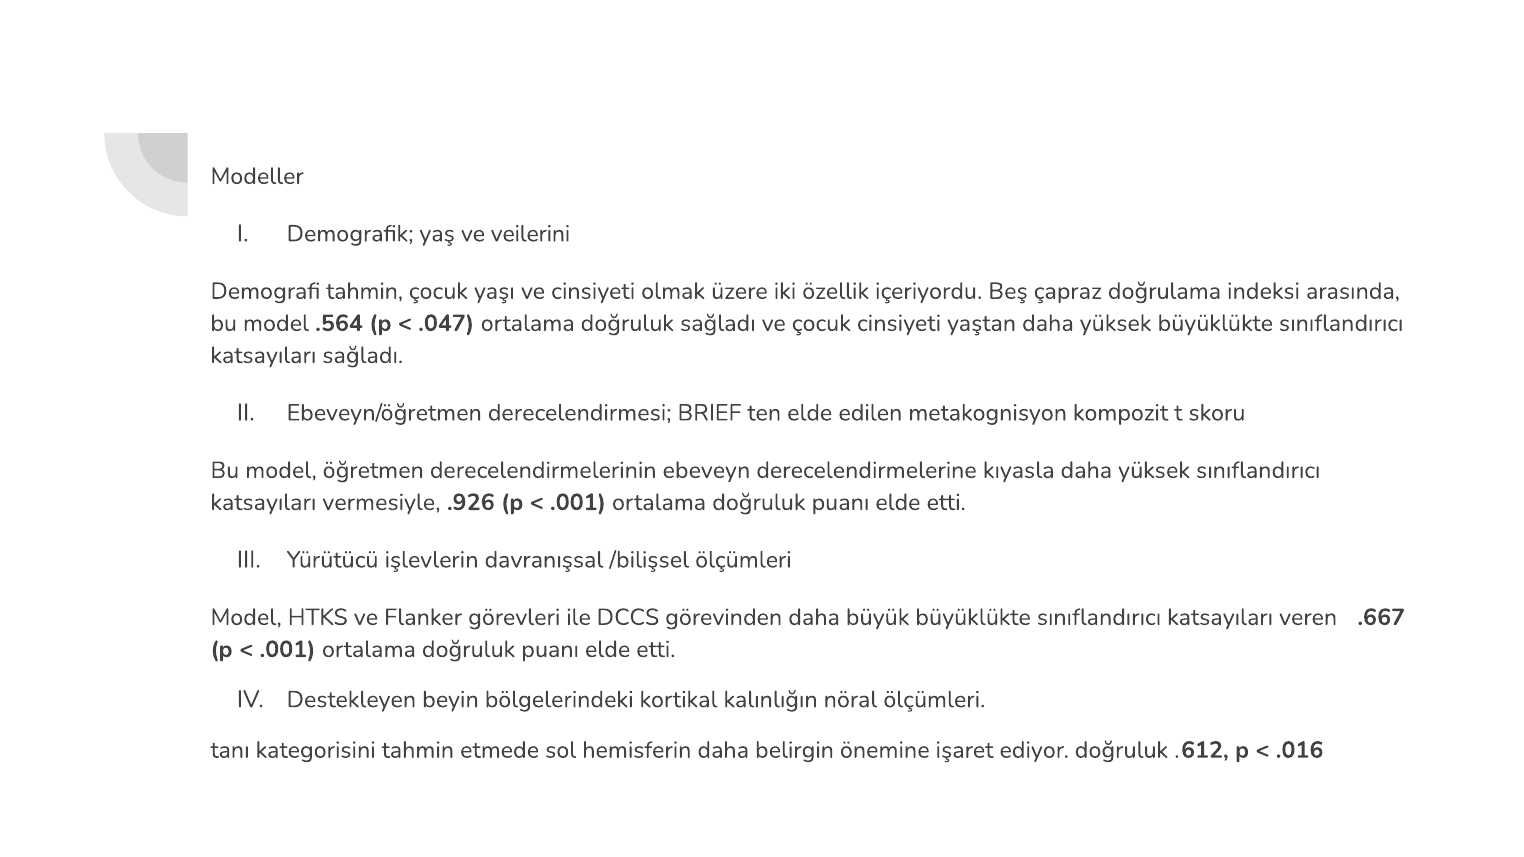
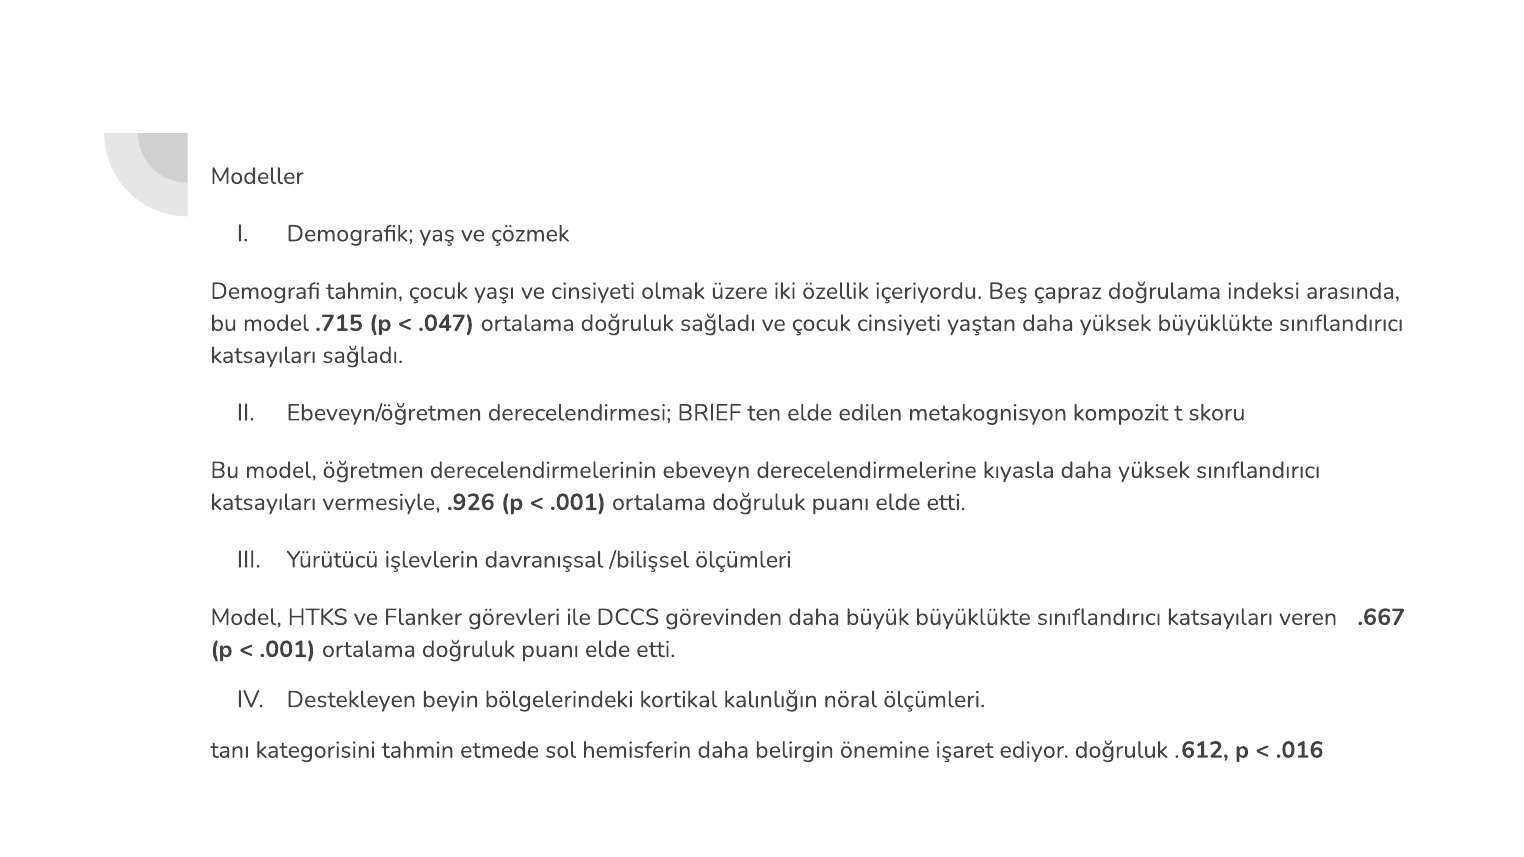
veilerini: veilerini -> çözmek (530, 234)
.564: .564 -> .715 (339, 323)
